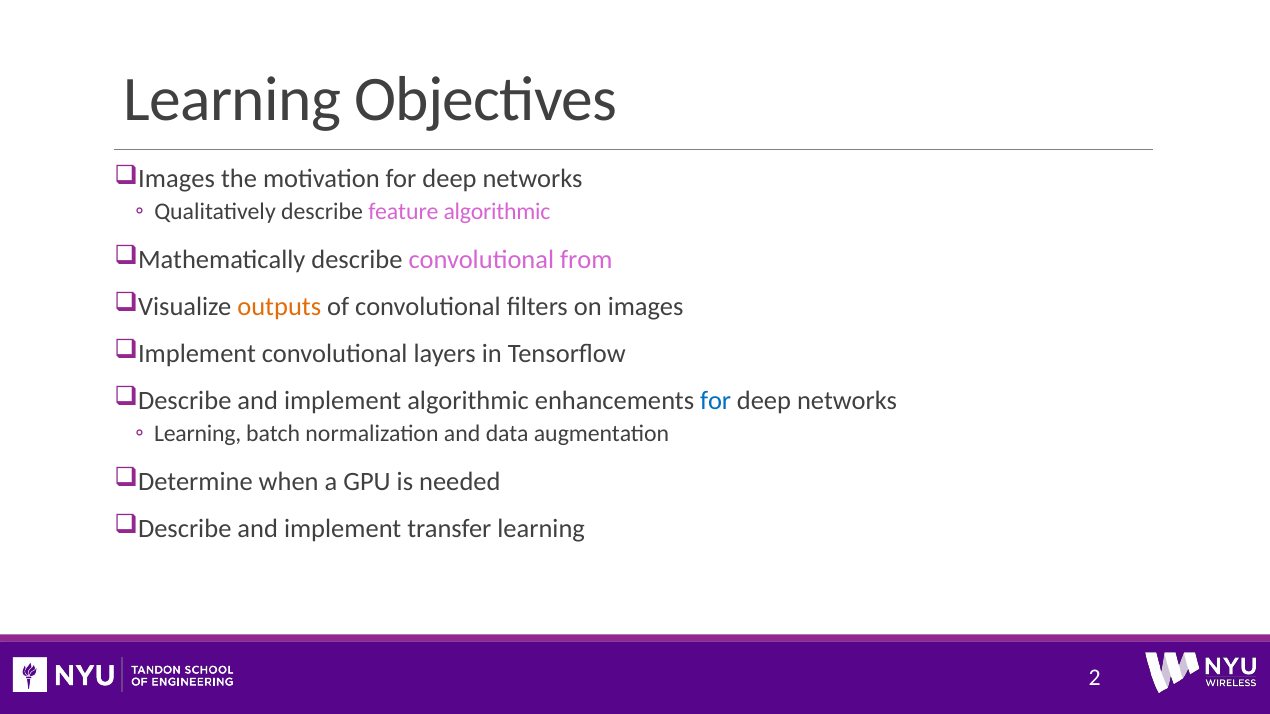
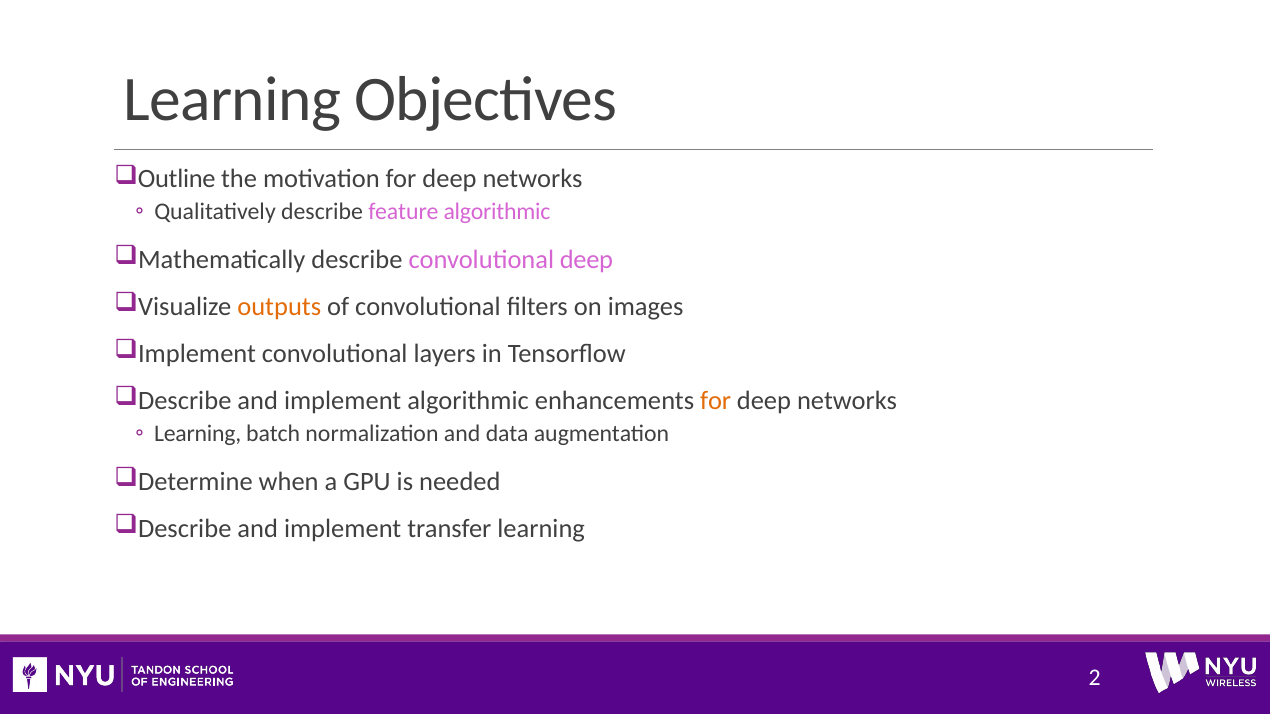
Images: Images -> Outline (177, 179)
convolutional from: from -> deep (586, 260)
for colour: blue -> orange (716, 401)
